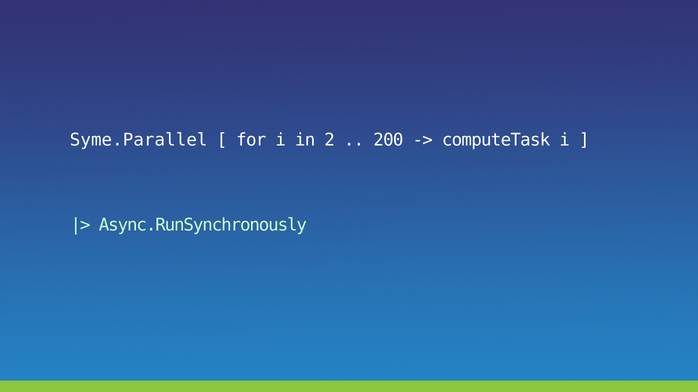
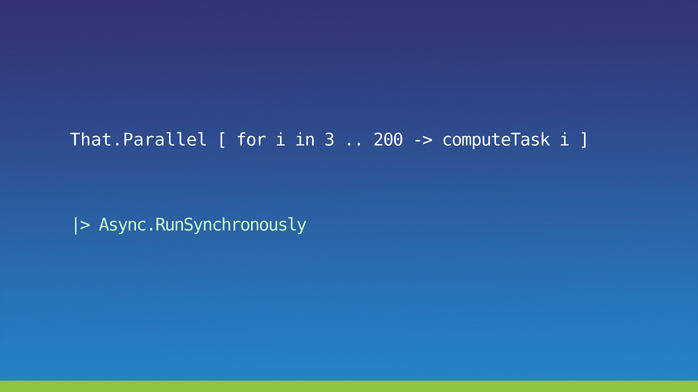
Syme.Parallel: Syme.Parallel -> That.Parallel (139, 140)
2: 2 -> 3 (330, 140)
